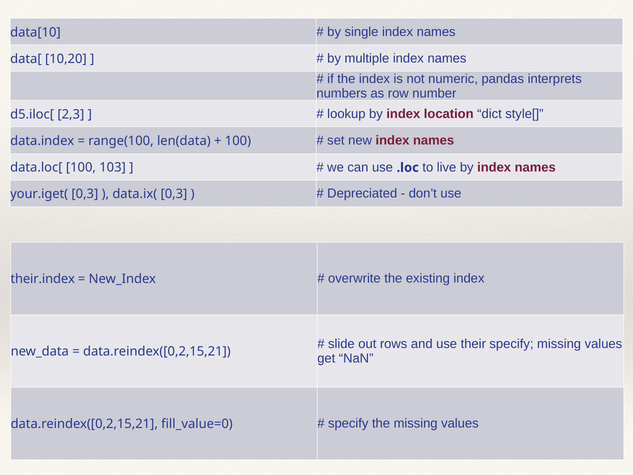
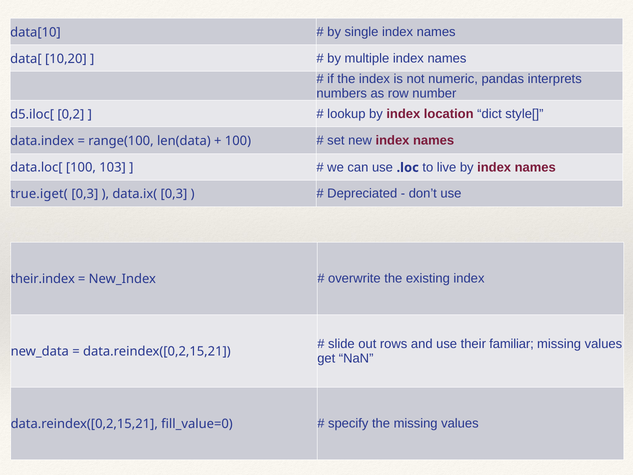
2,3: 2,3 -> 0,2 (71, 114)
your.iget(: your.iget( -> true.iget( (39, 194)
their specify: specify -> familiar (512, 344)
